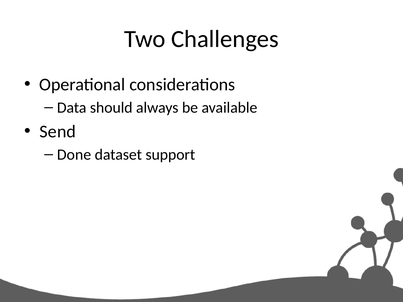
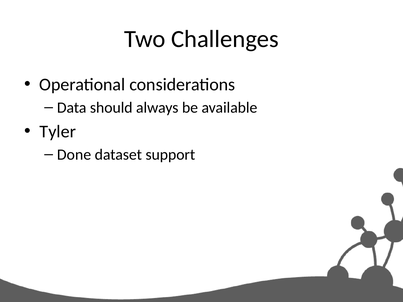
Send: Send -> Tyler (58, 132)
